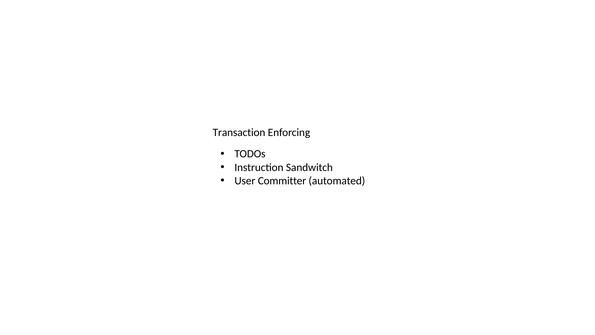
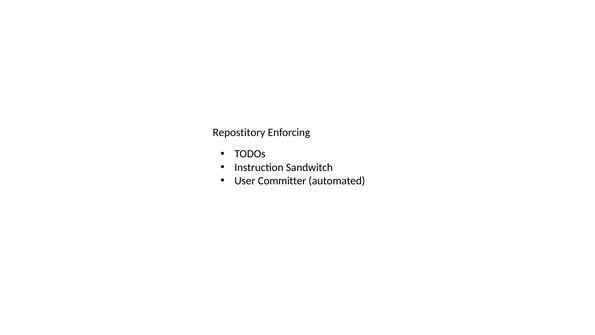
Transaction: Transaction -> Repostitory (239, 132)
